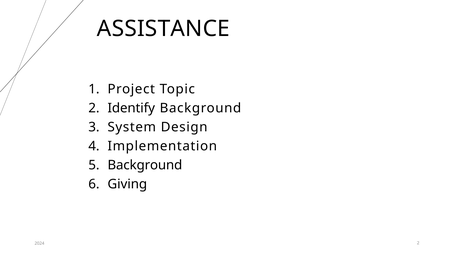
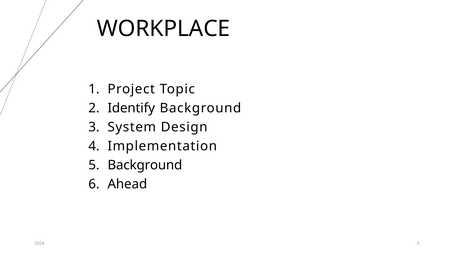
ASSISTANCE: ASSISTANCE -> WORKPLACE (164, 29)
Giving: Giving -> Ahead (127, 184)
